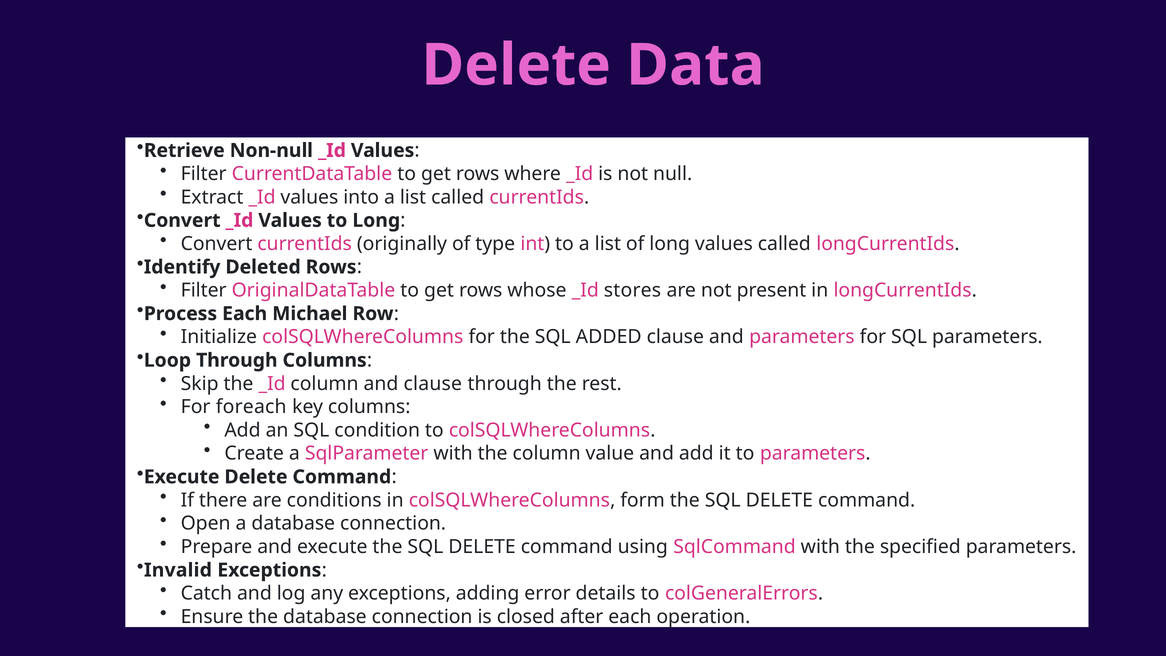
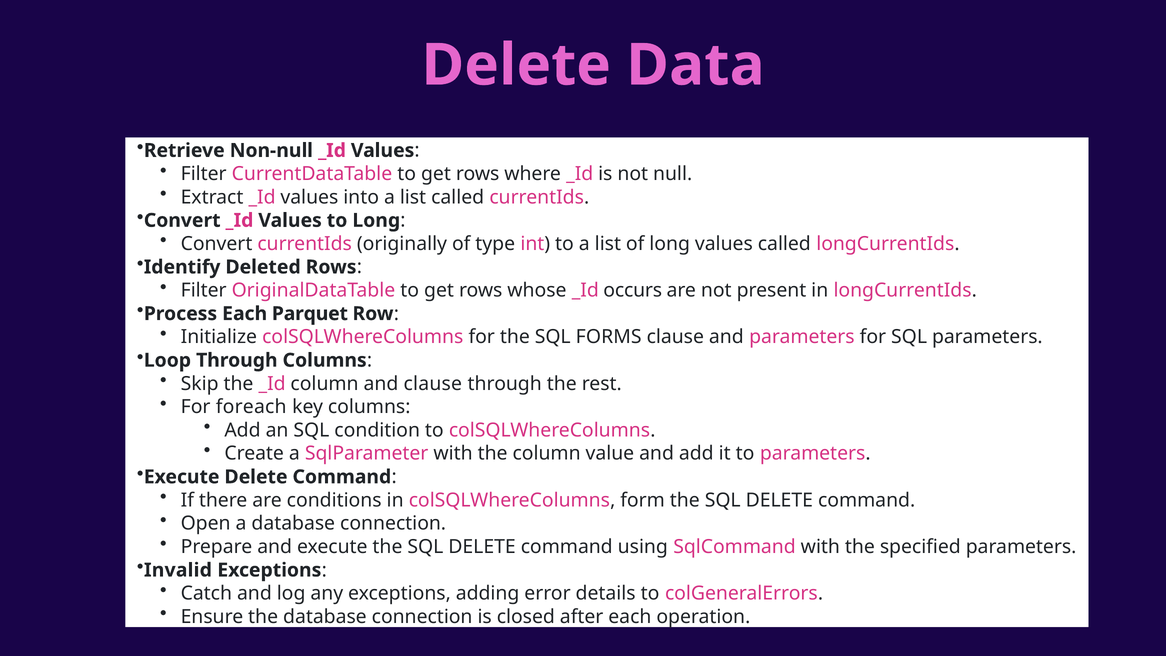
stores: stores -> occurs (633, 290)
Michael: Michael -> Parquet (310, 314)
ADDED: ADDED -> FORMS (609, 337)
